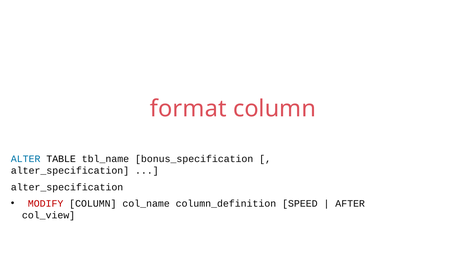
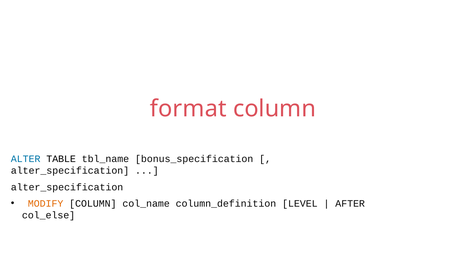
MODIFY colour: red -> orange (46, 204)
SPEED: SPEED -> LEVEL (300, 204)
col_view: col_view -> col_else (49, 216)
